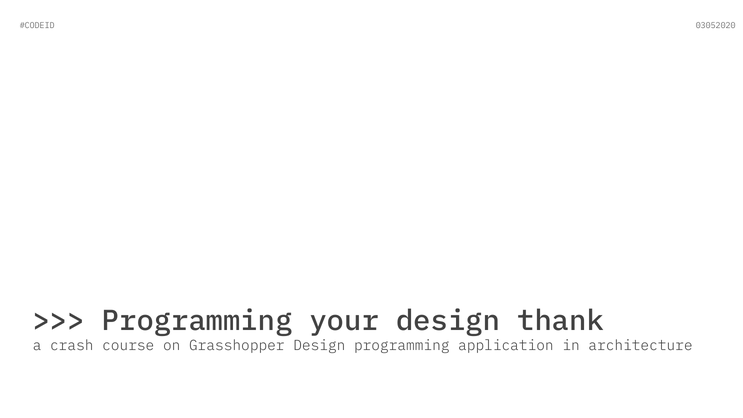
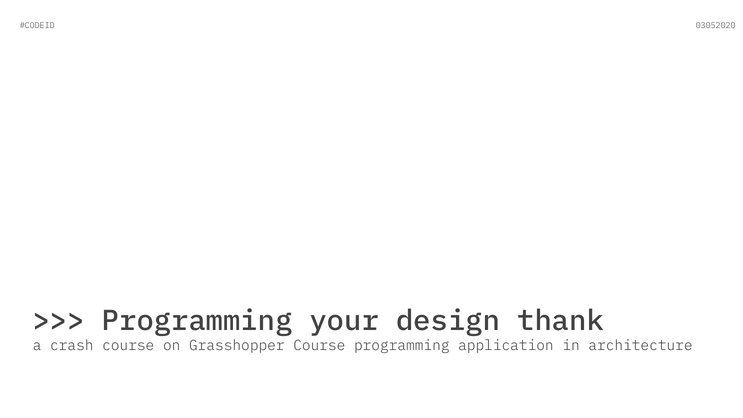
Grasshopper Design: Design -> Course (319, 346)
